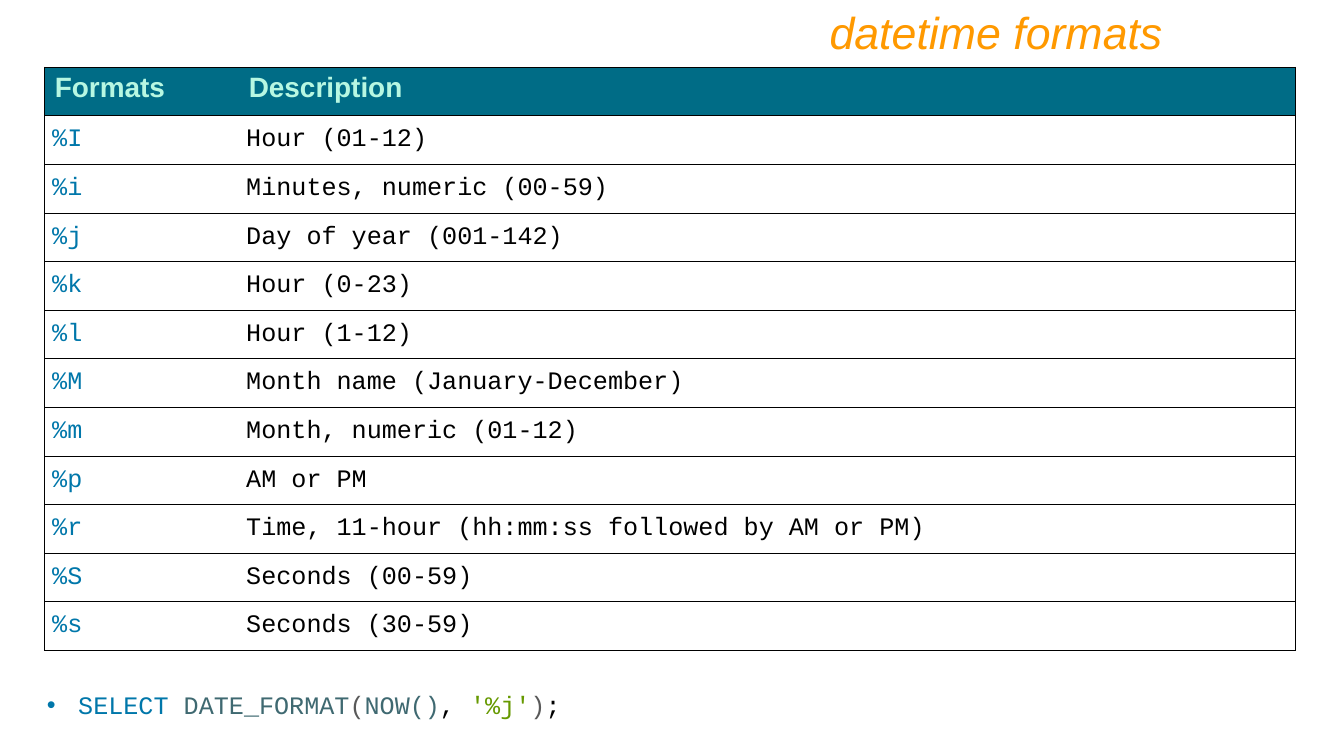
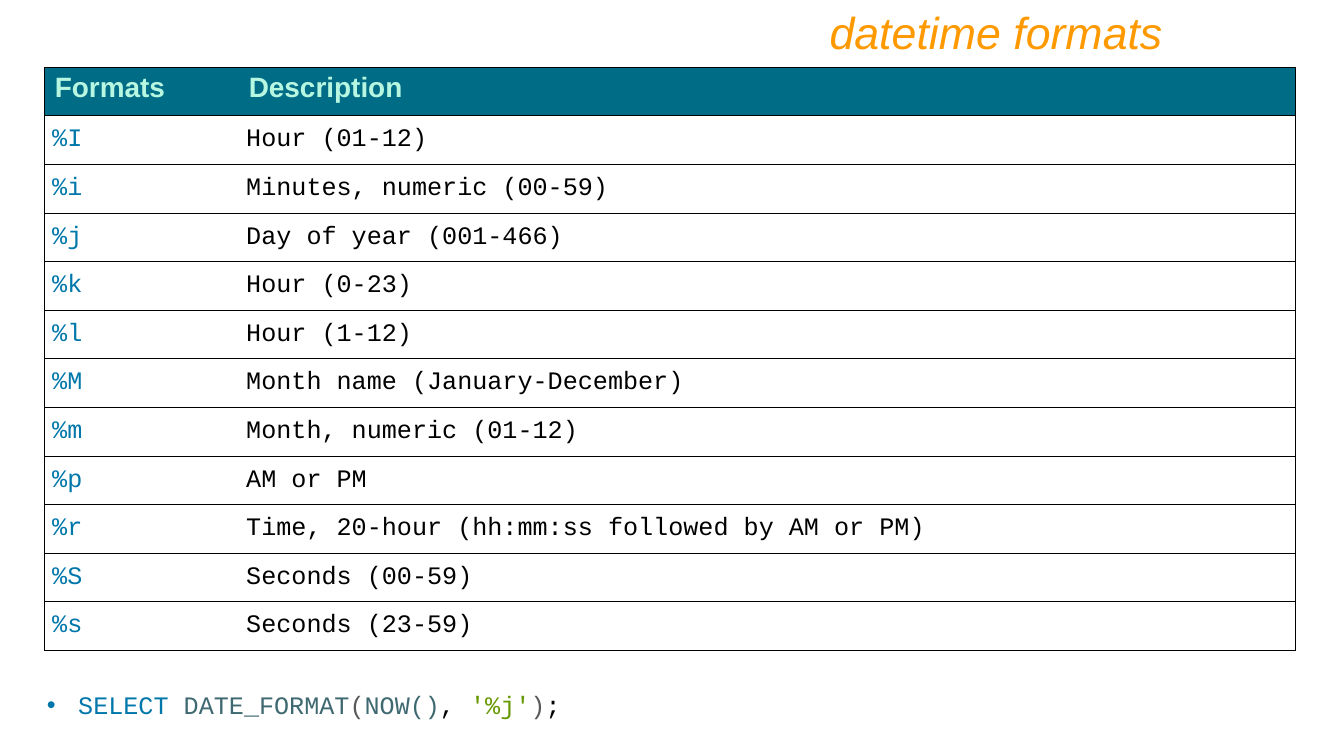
001-142: 001-142 -> 001-466 (495, 236)
11-hour: 11-hour -> 20-hour (389, 527)
30-59: 30-59 -> 23-59 (420, 624)
